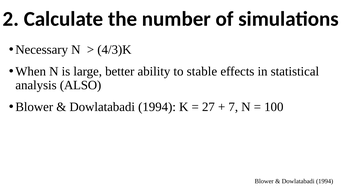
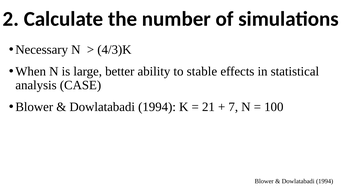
ALSO: ALSO -> CASE (81, 85)
27: 27 -> 21 (208, 107)
